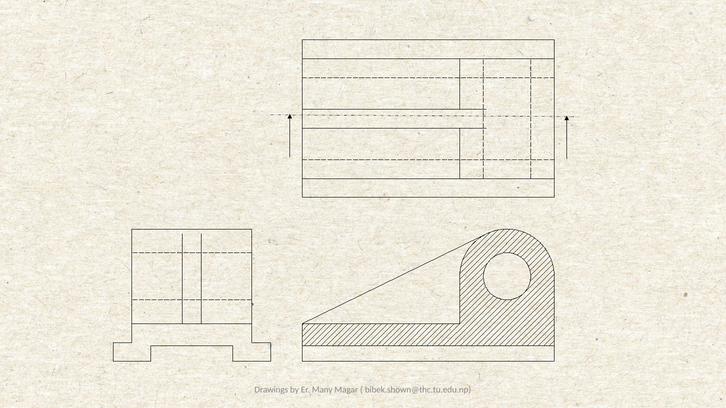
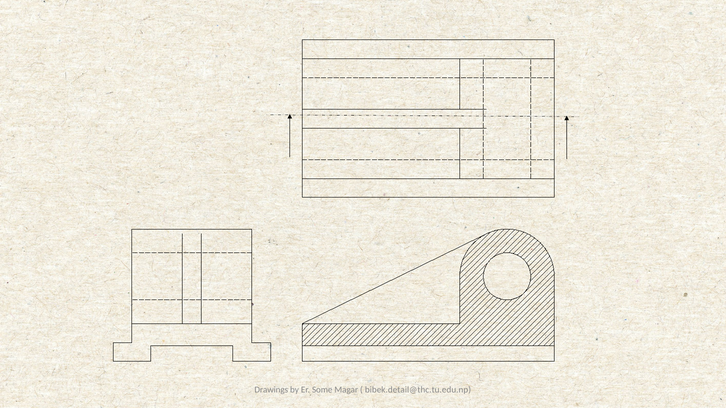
Many: Many -> Some (322, 390)
bibek.shown@thc.tu.edu.np: bibek.shown@thc.tu.edu.np -> bibek.detail@thc.tu.edu.np (418, 390)
